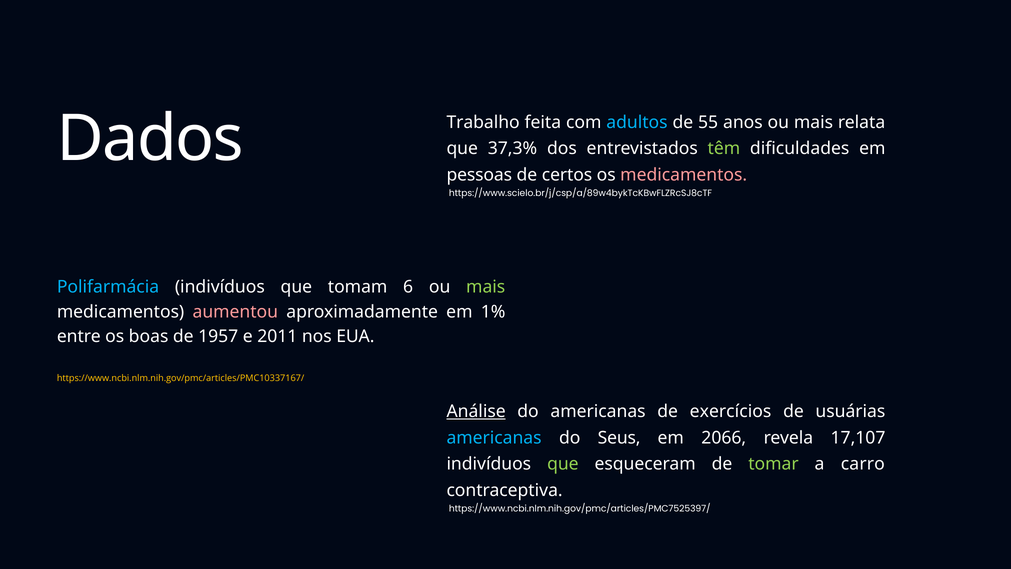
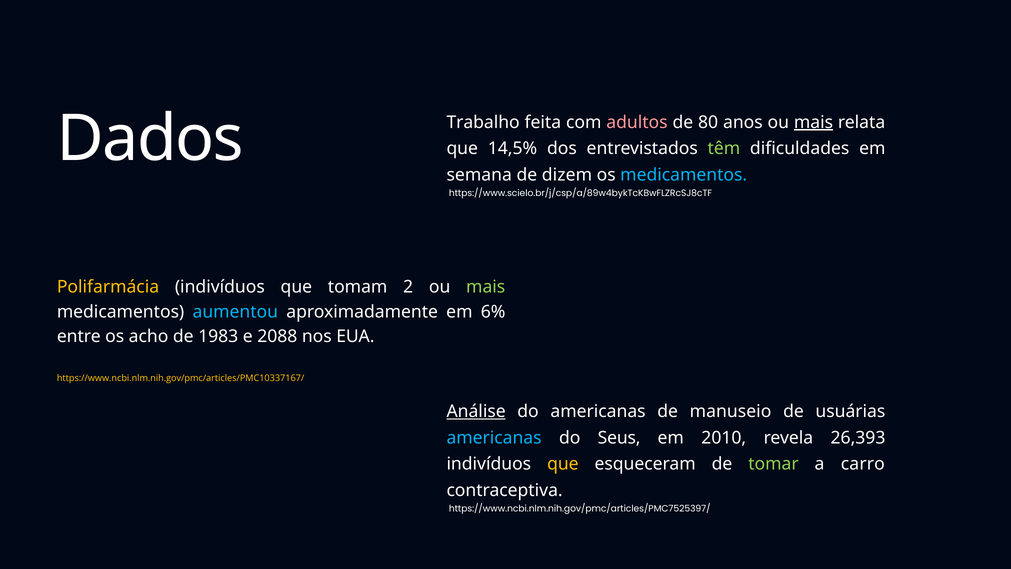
adultos colour: light blue -> pink (637, 122)
55: 55 -> 80 (708, 122)
mais underline: none -> present (813, 122)
37,3%: 37,3% -> 14,5% (512, 148)
pessoas: pessoas -> semana (479, 175)
certos: certos -> dizem (567, 175)
medicamentos colour: pink -> light blue (684, 175)
Polifarmácia colour: light blue -> yellow (108, 287)
6: 6 -> 2 (408, 287)
aumentou colour: pink -> light blue (235, 312)
1%: 1% -> 6% (493, 312)
boas: boas -> acho (149, 336)
1957: 1957 -> 1983 (218, 336)
2011: 2011 -> 2088 (277, 336)
exercícios: exercícios -> manuseio (731, 411)
2066: 2066 -> 2010 (724, 438)
17,107: 17,107 -> 26,393 (858, 438)
que colour: light green -> yellow (563, 464)
